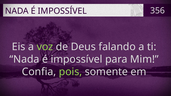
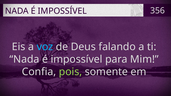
voz colour: light green -> light blue (45, 47)
